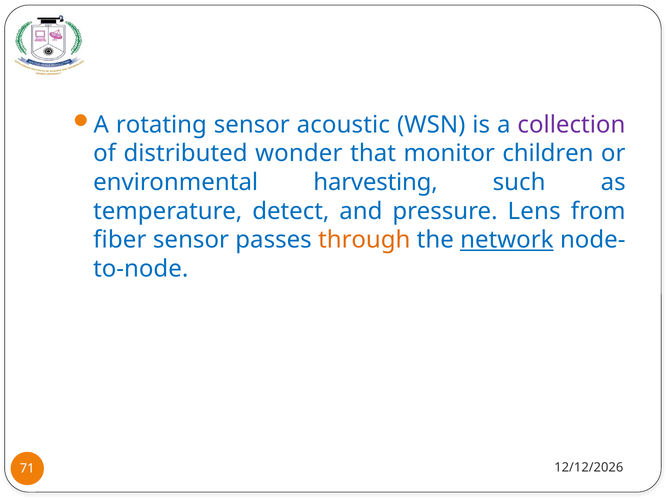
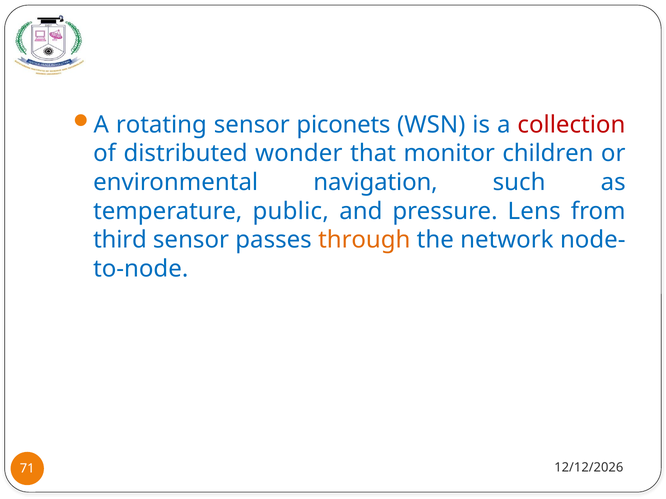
acoustic: acoustic -> piconets (343, 125)
collection colour: purple -> red (571, 125)
harvesting: harvesting -> navigation (376, 183)
detect: detect -> public (291, 211)
fiber: fiber -> third (120, 240)
network underline: present -> none (507, 240)
